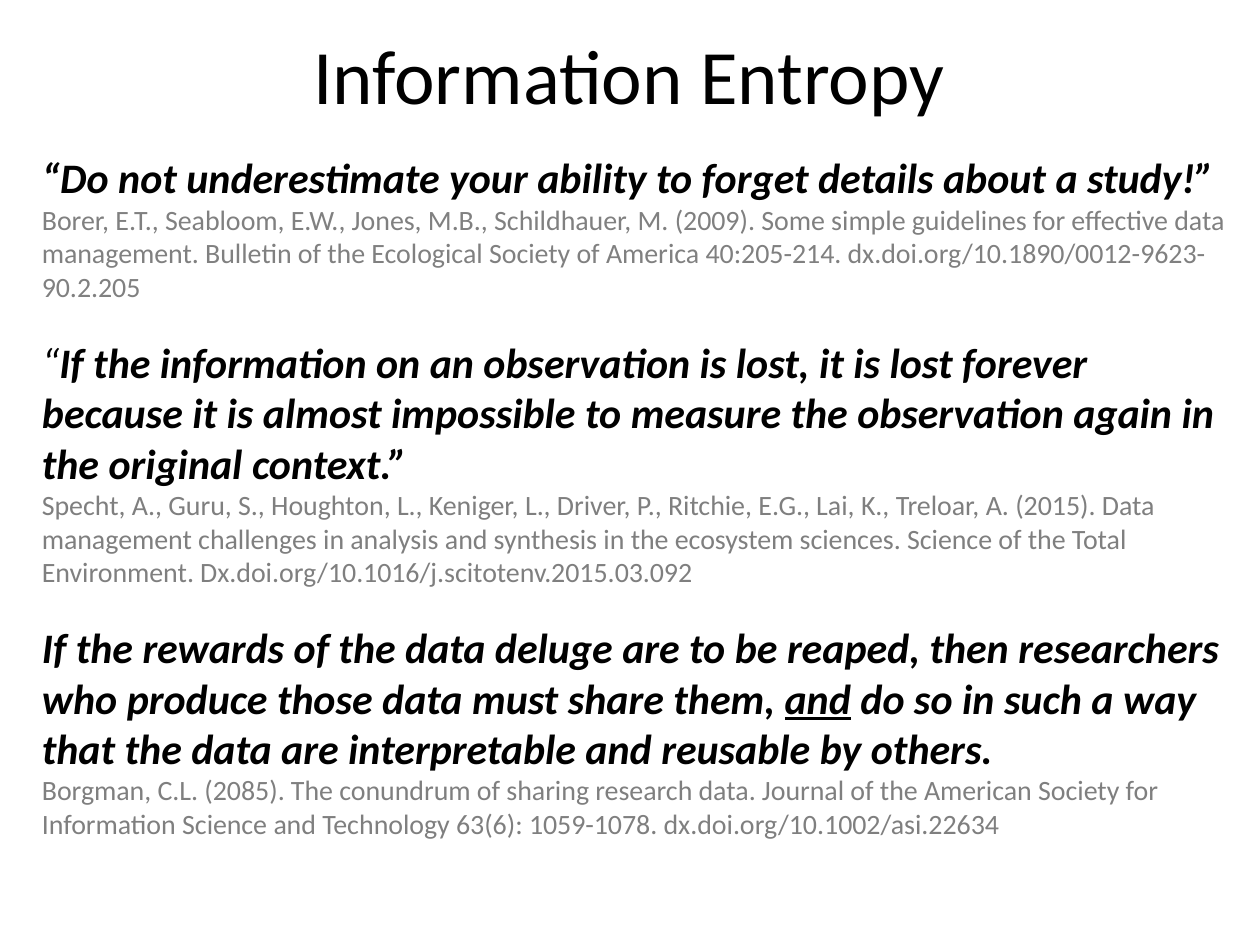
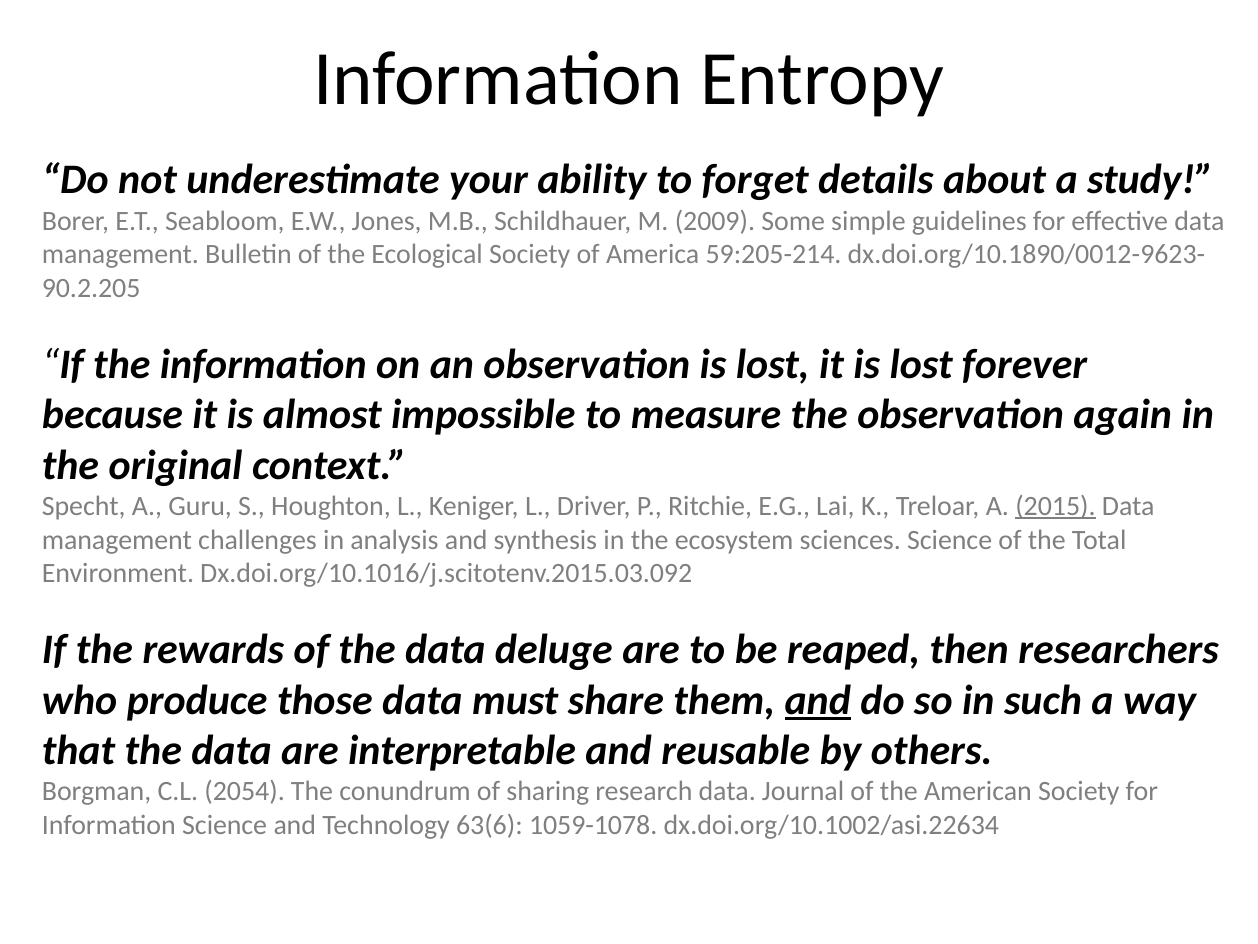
40:205-214: 40:205-214 -> 59:205-214 (773, 254)
2015 underline: none -> present (1055, 506)
2085: 2085 -> 2054 (245, 791)
